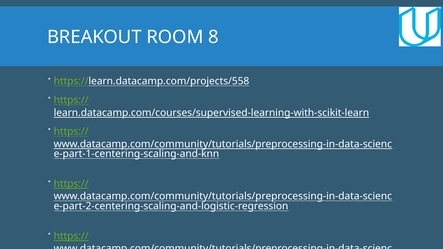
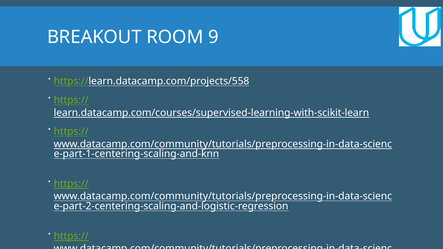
8: 8 -> 9 (213, 37)
